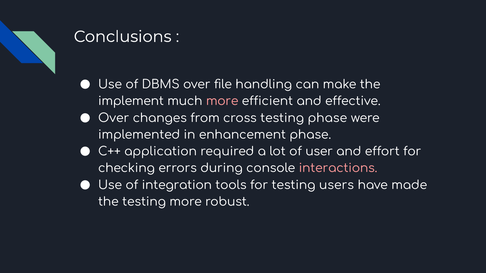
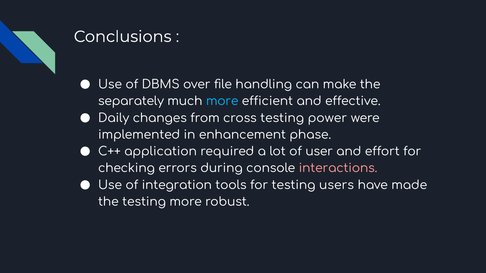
implement: implement -> separately (131, 101)
more colour: pink -> light blue (222, 101)
Over: Over -> Daily (114, 118)
testing phase: phase -> power (327, 118)
